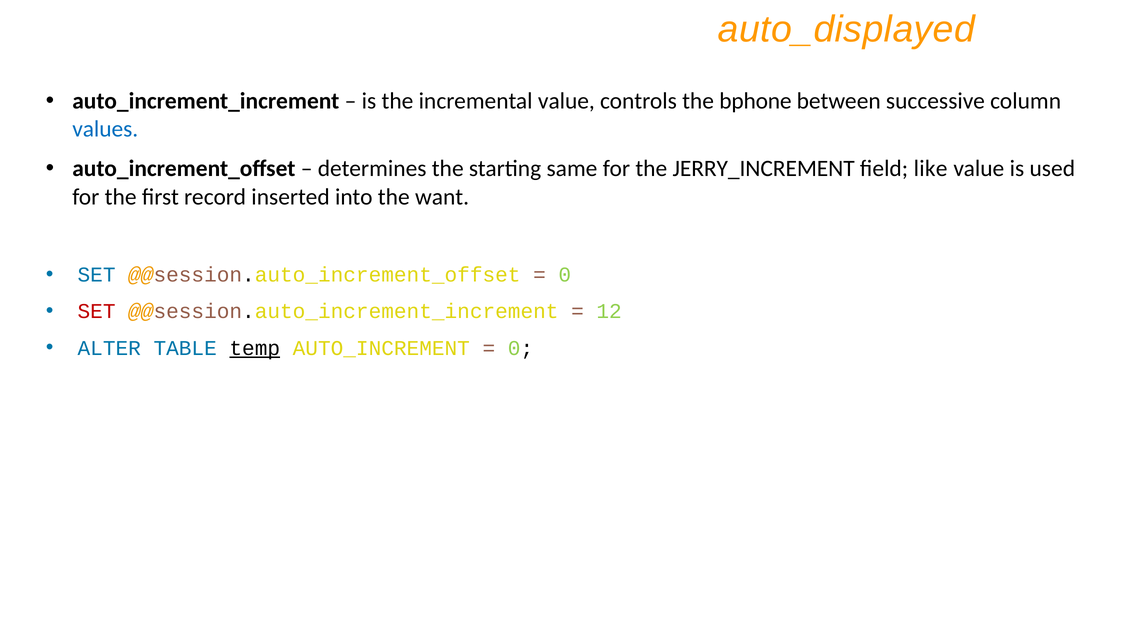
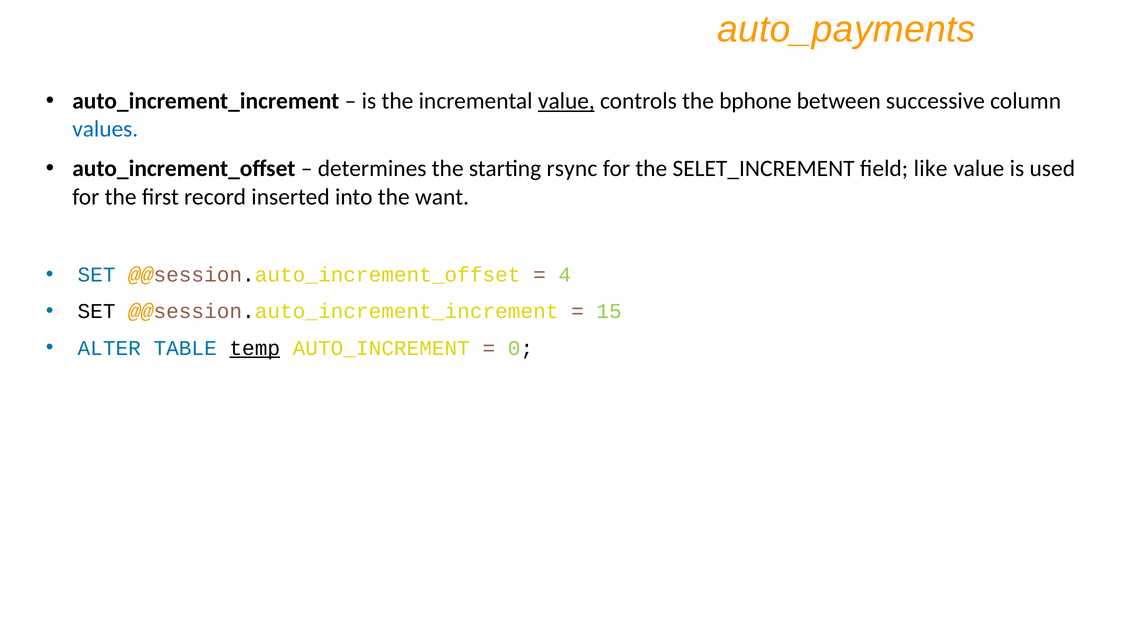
auto_displayed: auto_displayed -> auto_payments (847, 29)
value underline: none -> present (566, 101)
same: same -> rsync (572, 169)
JERRY_INCREMENT: JERRY_INCREMENT -> SELET_INCREMENT (764, 169)
0: 0 -> 4 (565, 275)
SET colour: red -> black (97, 311)
12: 12 -> 15 (609, 311)
